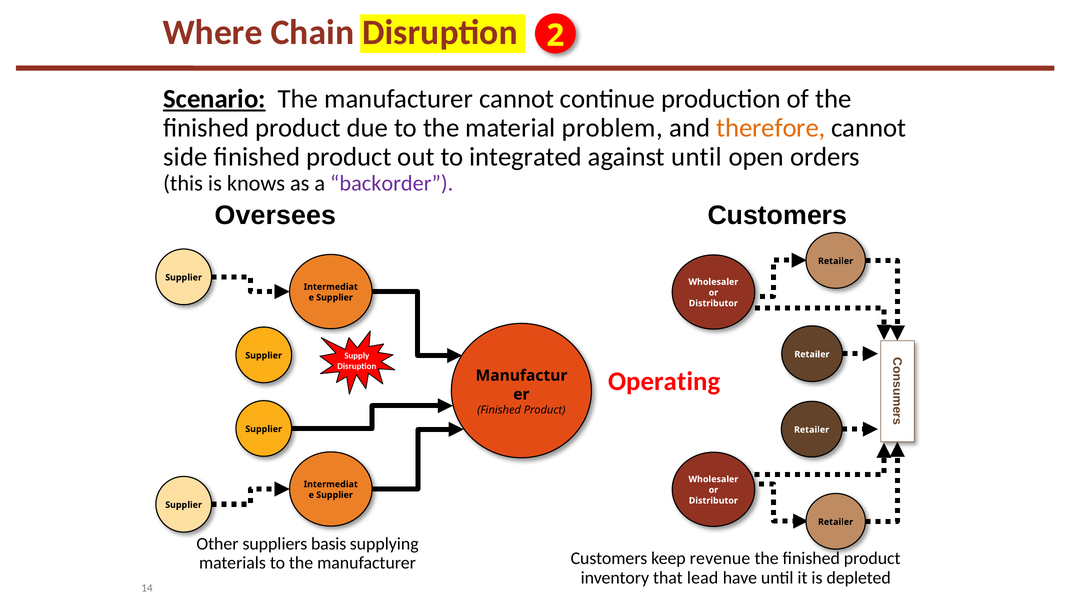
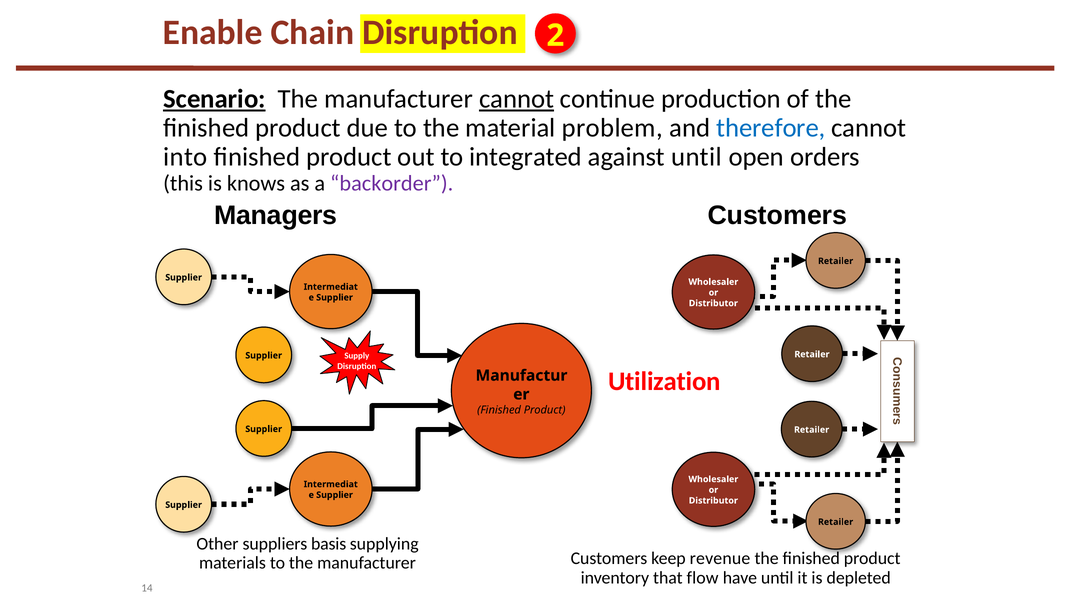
Where: Where -> Enable (213, 33)
cannot underline: none -> present (517, 99)
therefore colour: orange -> blue (771, 128)
side: side -> into (185, 157)
Oversees: Oversees -> Managers (276, 215)
Operating: Operating -> Utilization (664, 381)
lead: lead -> flow (703, 578)
